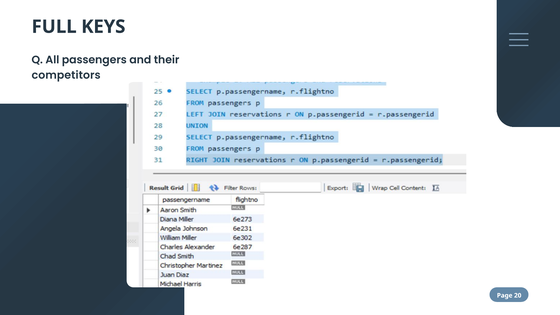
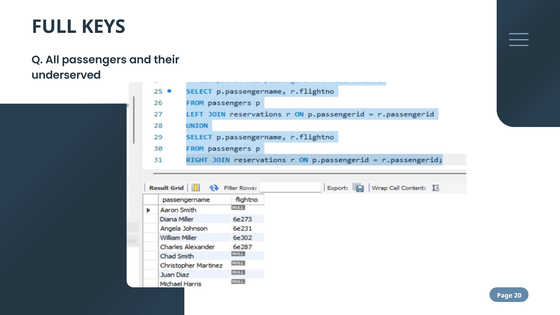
competitors: competitors -> underserved (66, 75)
